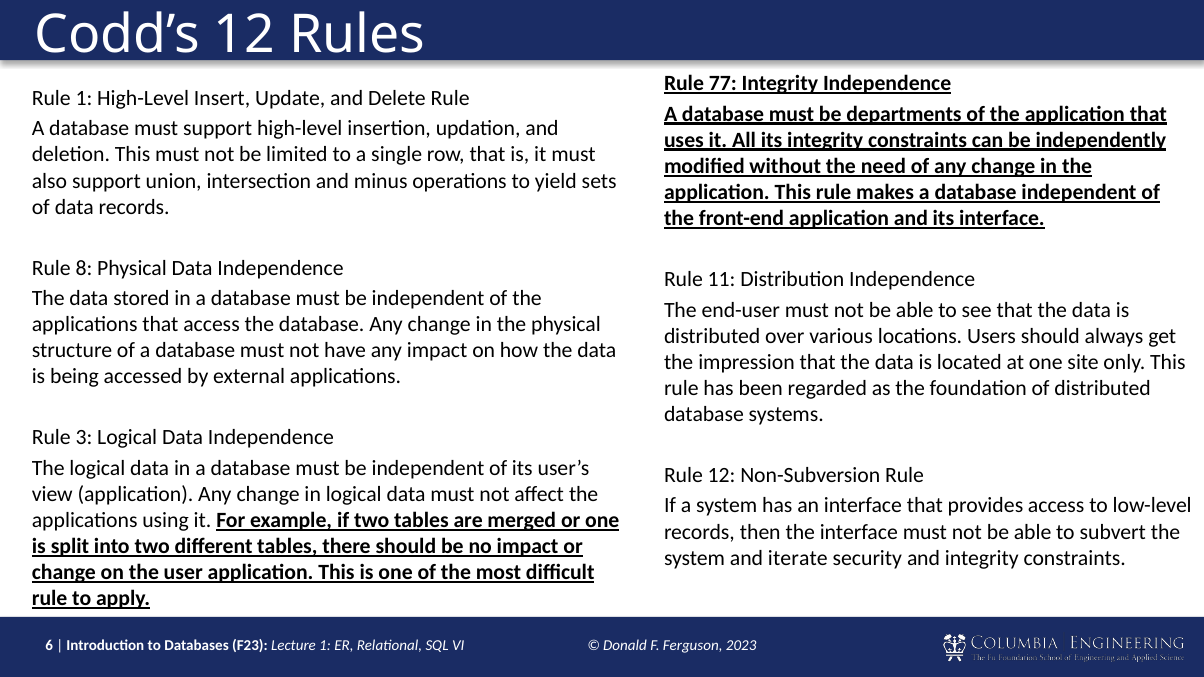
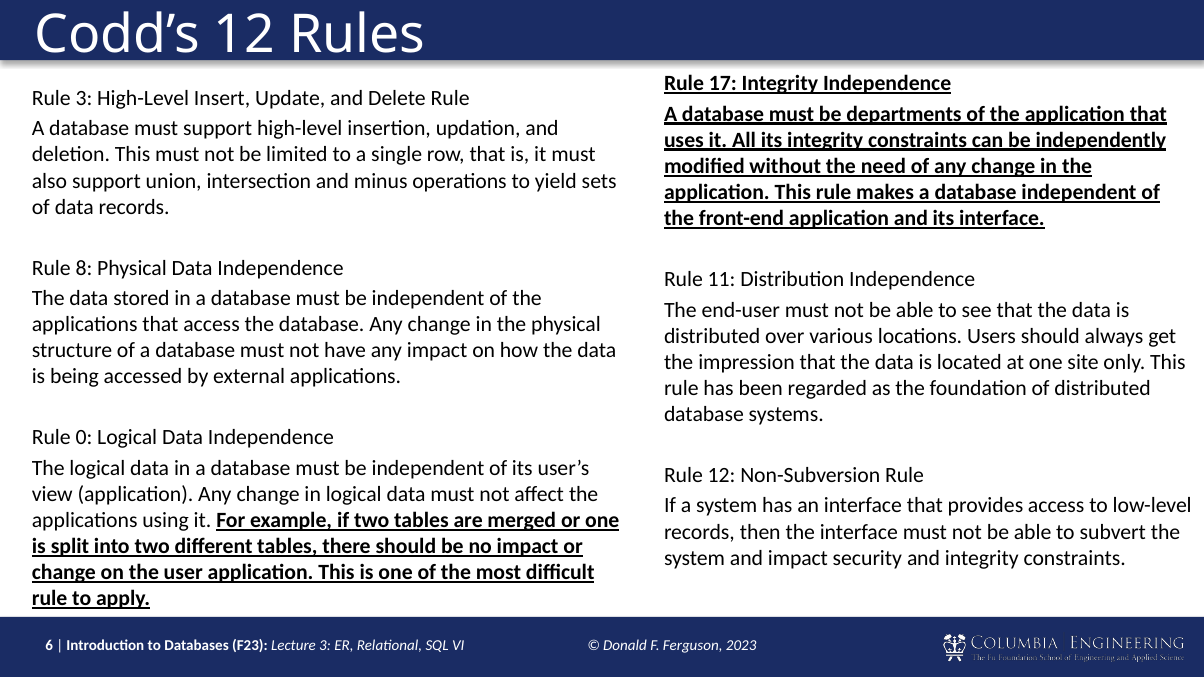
77: 77 -> 17 (723, 84)
Rule 1: 1 -> 3 (84, 98)
3: 3 -> 0 (84, 438)
and iterate: iterate -> impact (798, 558)
1: 1 -> 3 (325, 646)
